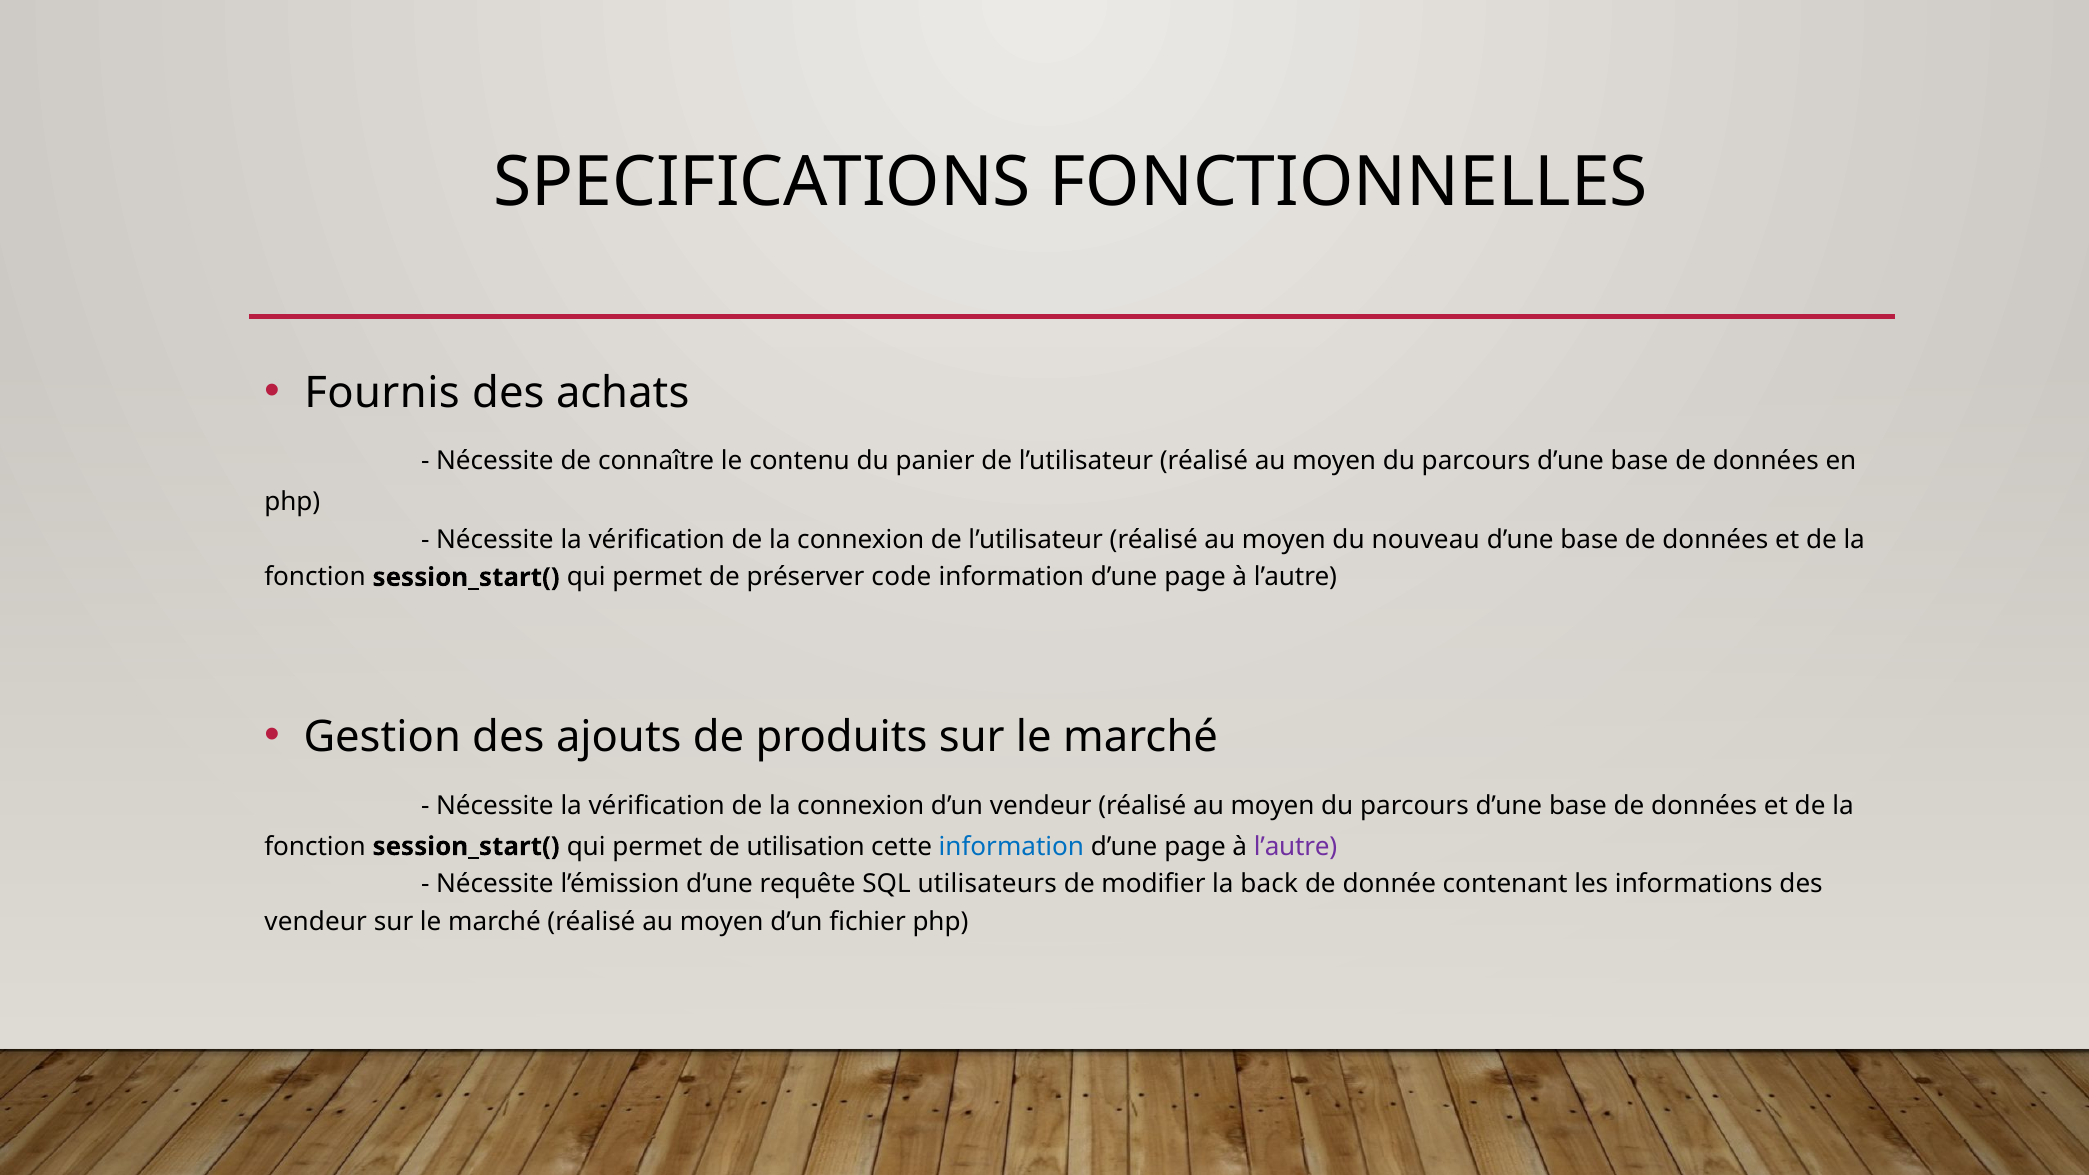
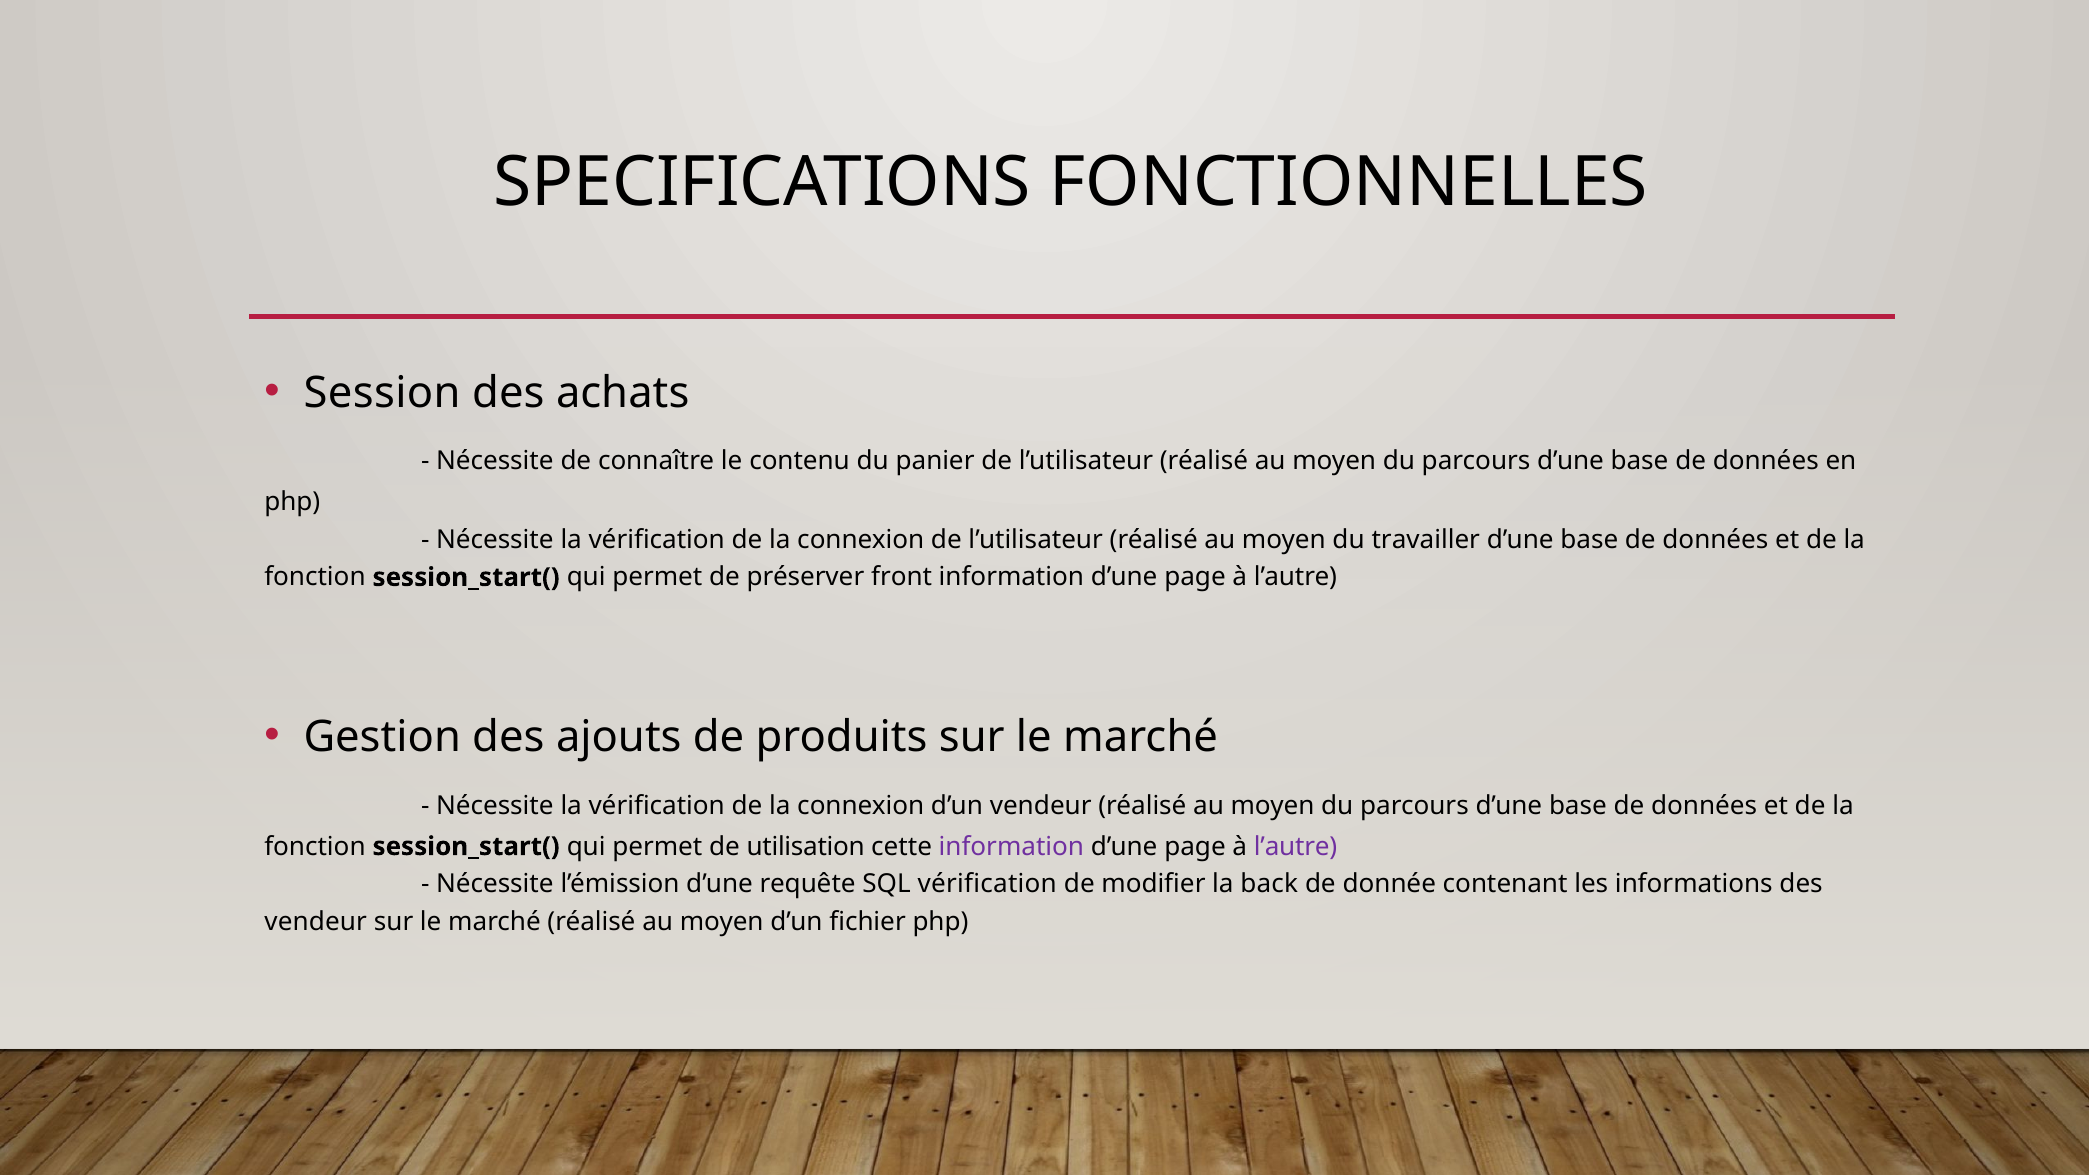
Fournis: Fournis -> Session (382, 393)
nouveau: nouveau -> travailler (1426, 540)
code: code -> front (902, 577)
information colour: blue -> purple (1011, 846)
SQL utilisateurs: utilisateurs -> vérification (987, 884)
